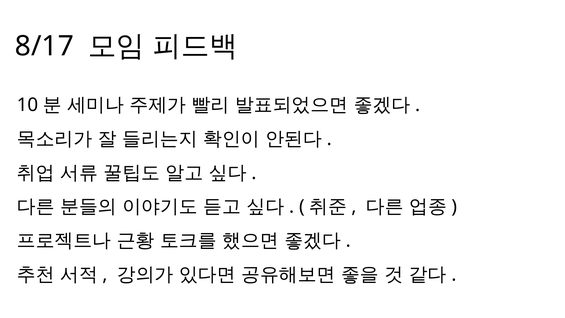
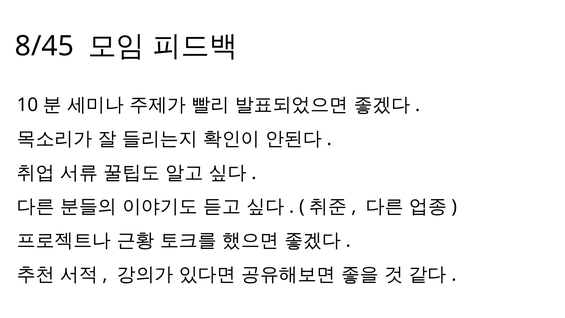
8/17: 8/17 -> 8/45 (44, 46)
